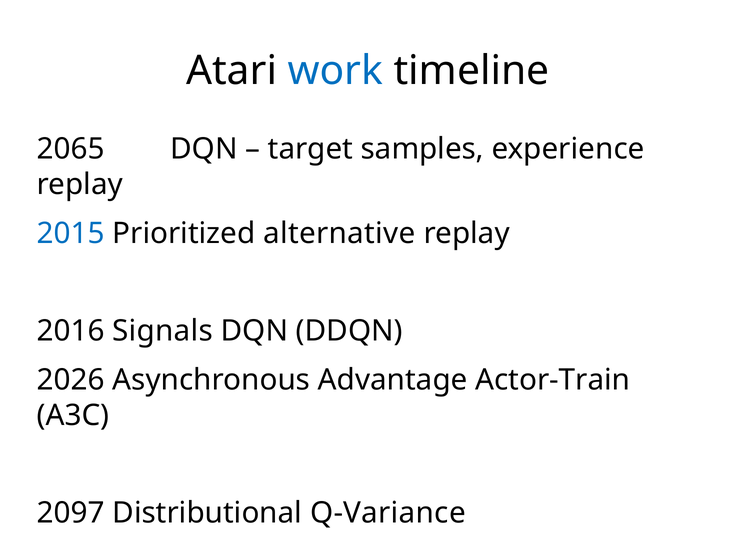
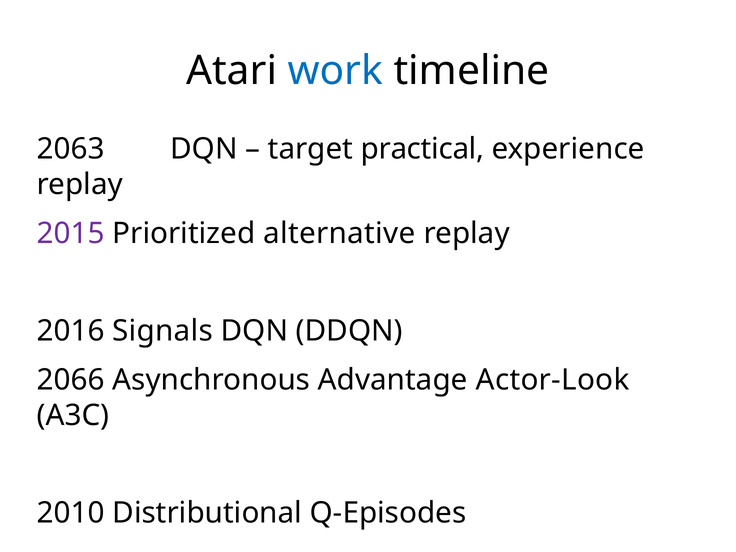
2065: 2065 -> 2063 (71, 149)
samples: samples -> practical (422, 149)
2015 colour: blue -> purple (71, 233)
2026: 2026 -> 2066 (71, 380)
Actor-Train: Actor-Train -> Actor-Look (553, 380)
2097: 2097 -> 2010 (71, 513)
Q-Variance: Q-Variance -> Q-Episodes (388, 513)
